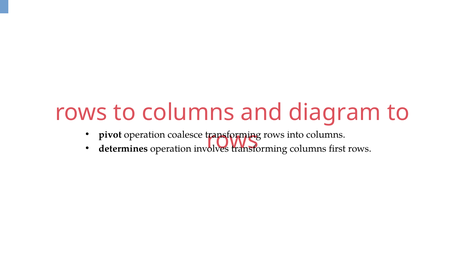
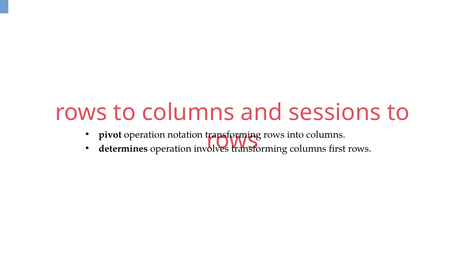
diagram: diagram -> sessions (335, 112)
coalesce: coalesce -> notation (185, 134)
